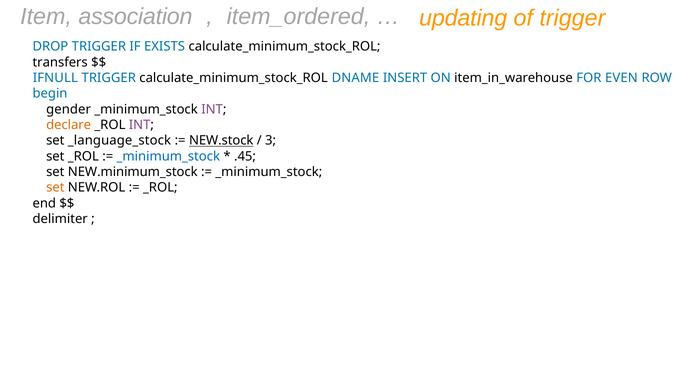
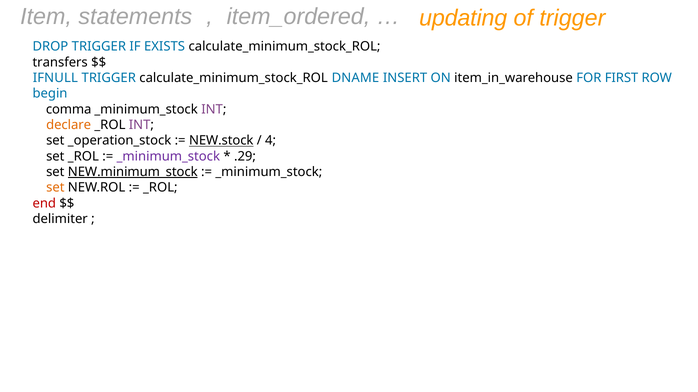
association: association -> statements (135, 17)
EVEN: EVEN -> FIRST (622, 78)
gender: gender -> comma (69, 109)
_language_stock: _language_stock -> _operation_stock (120, 141)
3: 3 -> 4 (271, 141)
_minimum_stock colour: blue -> purple (168, 157)
.45: .45 -> .29 (245, 157)
NEW.minimum_stock underline: none -> present (133, 172)
end colour: black -> red (44, 204)
